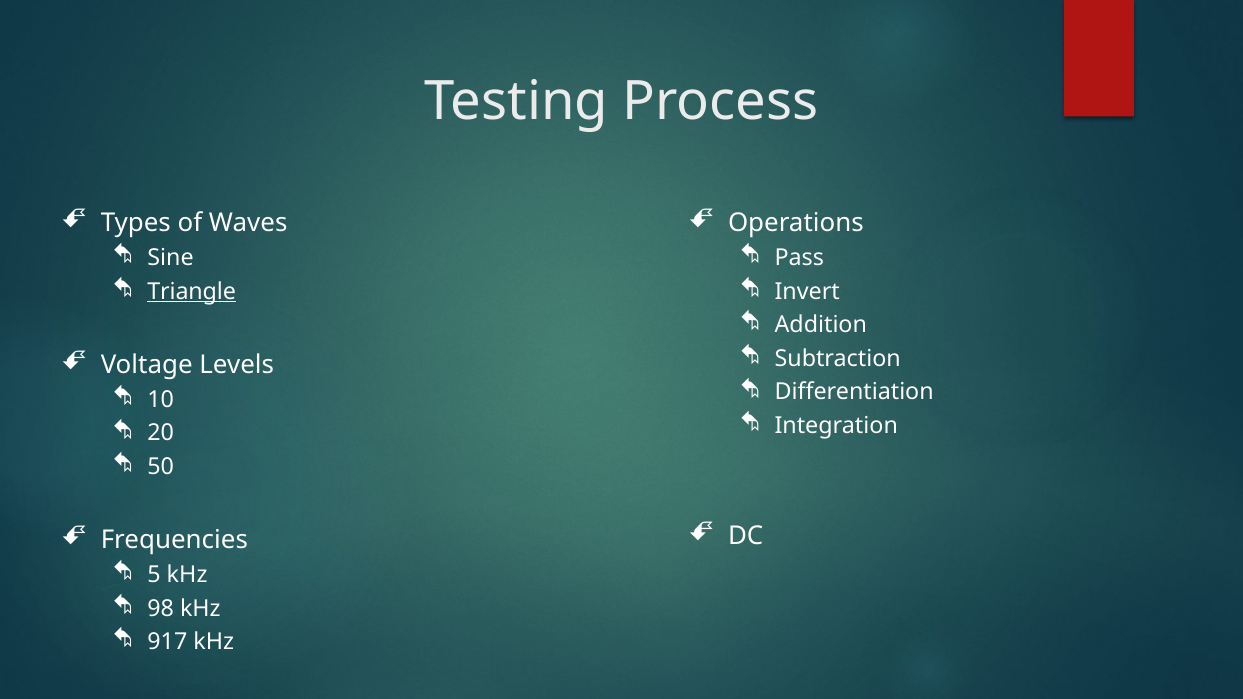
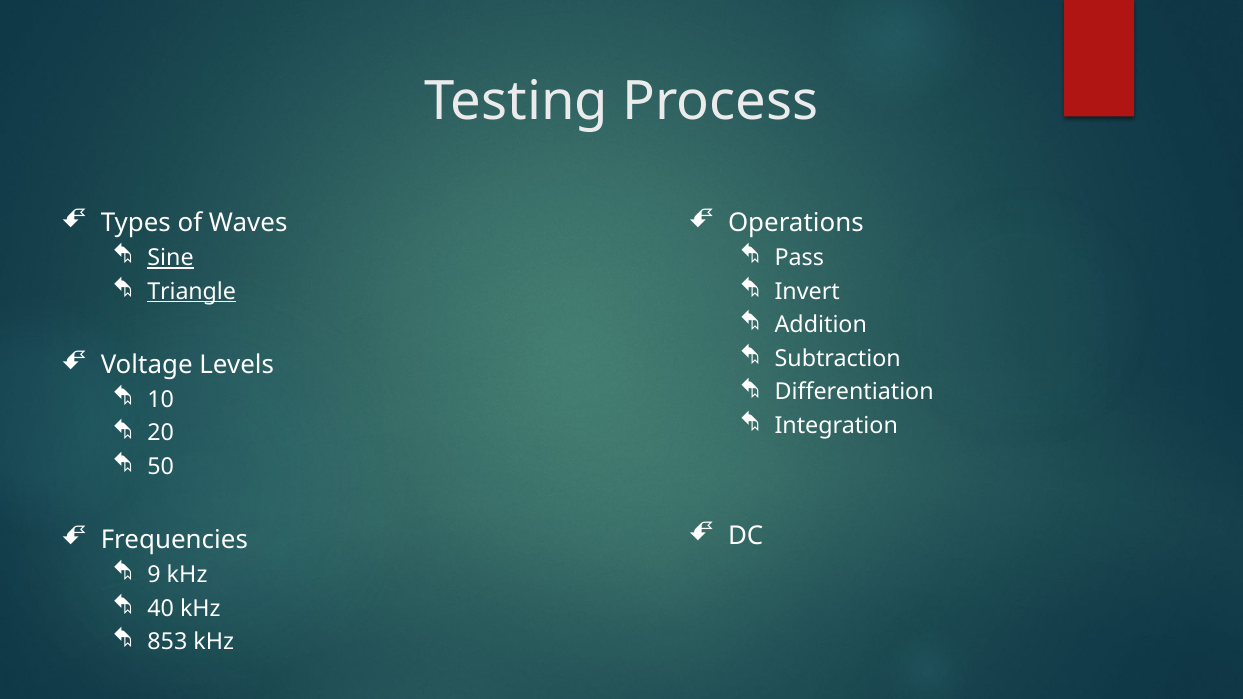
Sine underline: none -> present (171, 258)
5: 5 -> 9 (154, 575)
98: 98 -> 40 (161, 609)
917: 917 -> 853 (167, 642)
